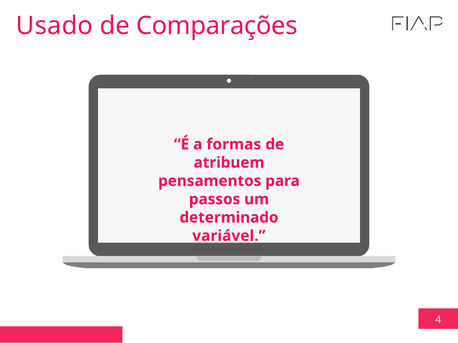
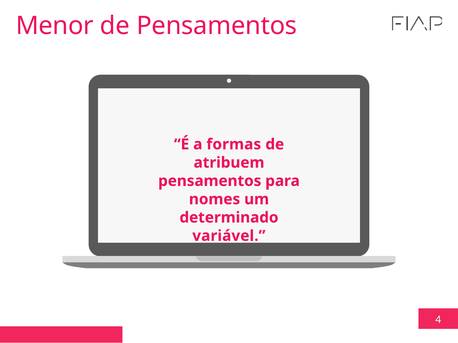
Usado: Usado -> Menor (55, 26)
de Comparações: Comparações -> Pensamentos (217, 26)
passos: passos -> nomes (215, 200)
